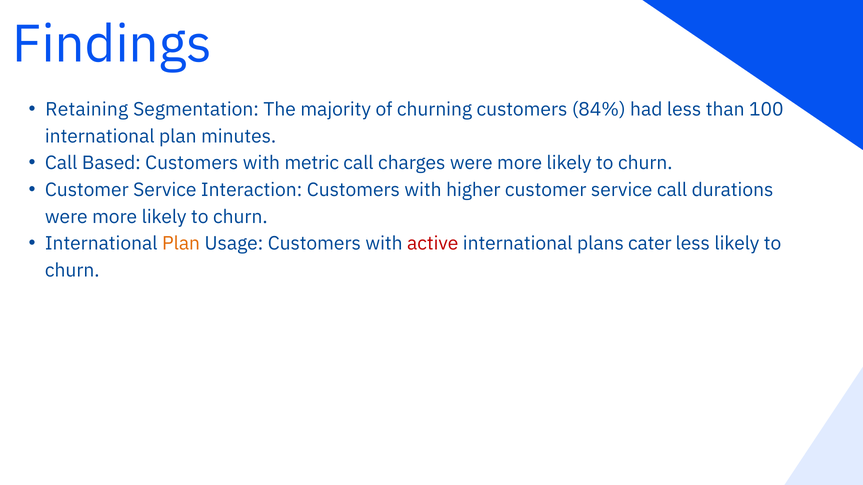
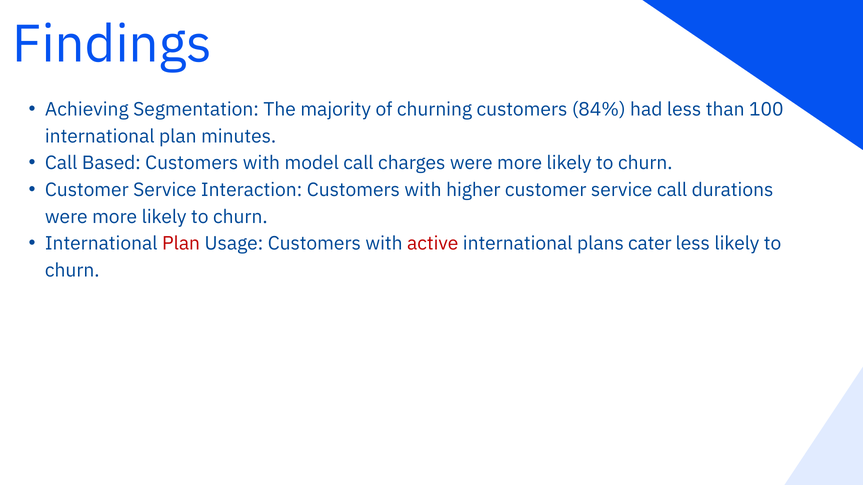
Retaining: Retaining -> Achieving (87, 110)
metric: metric -> model (312, 163)
Plan colour: orange -> red (181, 244)
